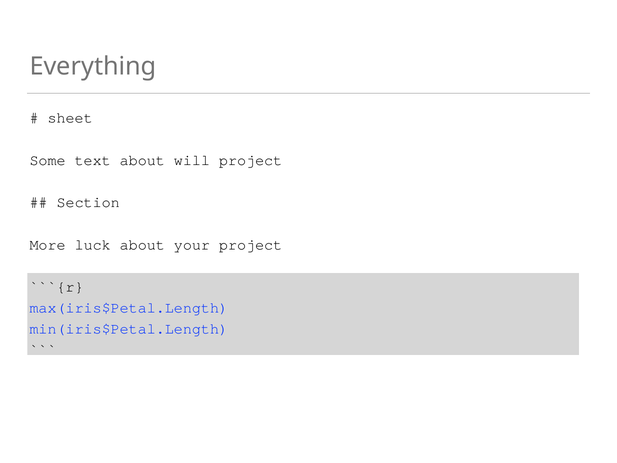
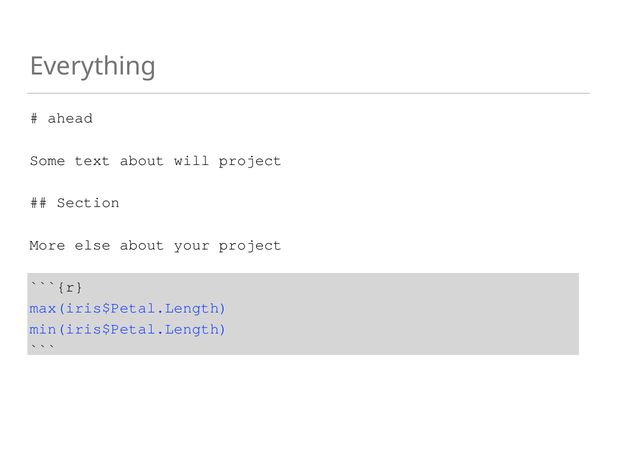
sheet: sheet -> ahead (70, 118)
luck: luck -> else (93, 244)
